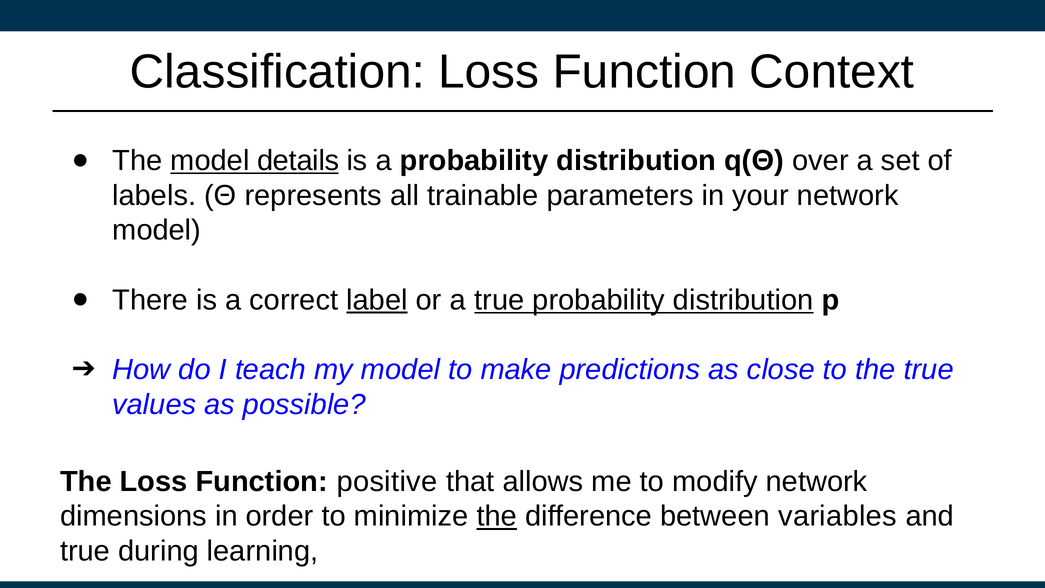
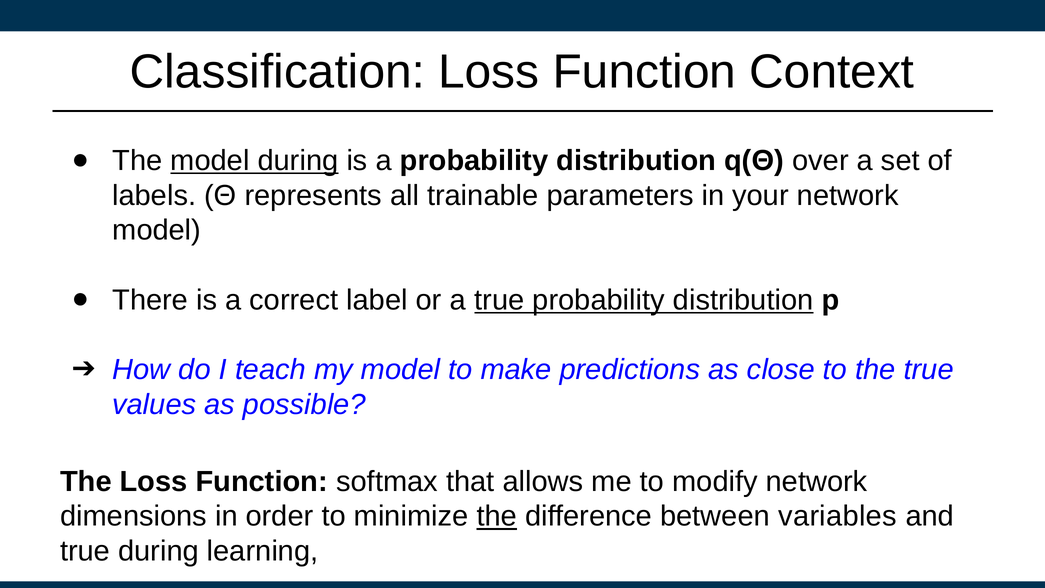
model details: details -> during (298, 161)
label underline: present -> none (377, 300)
positive: positive -> softmax (387, 481)
